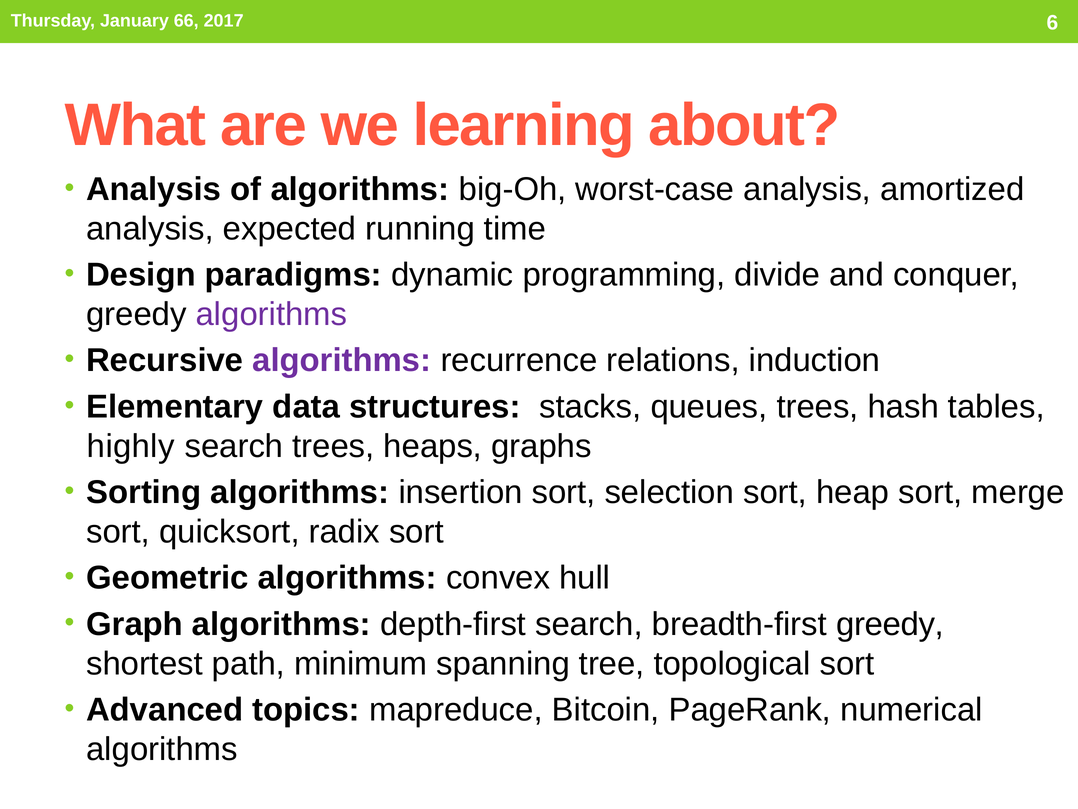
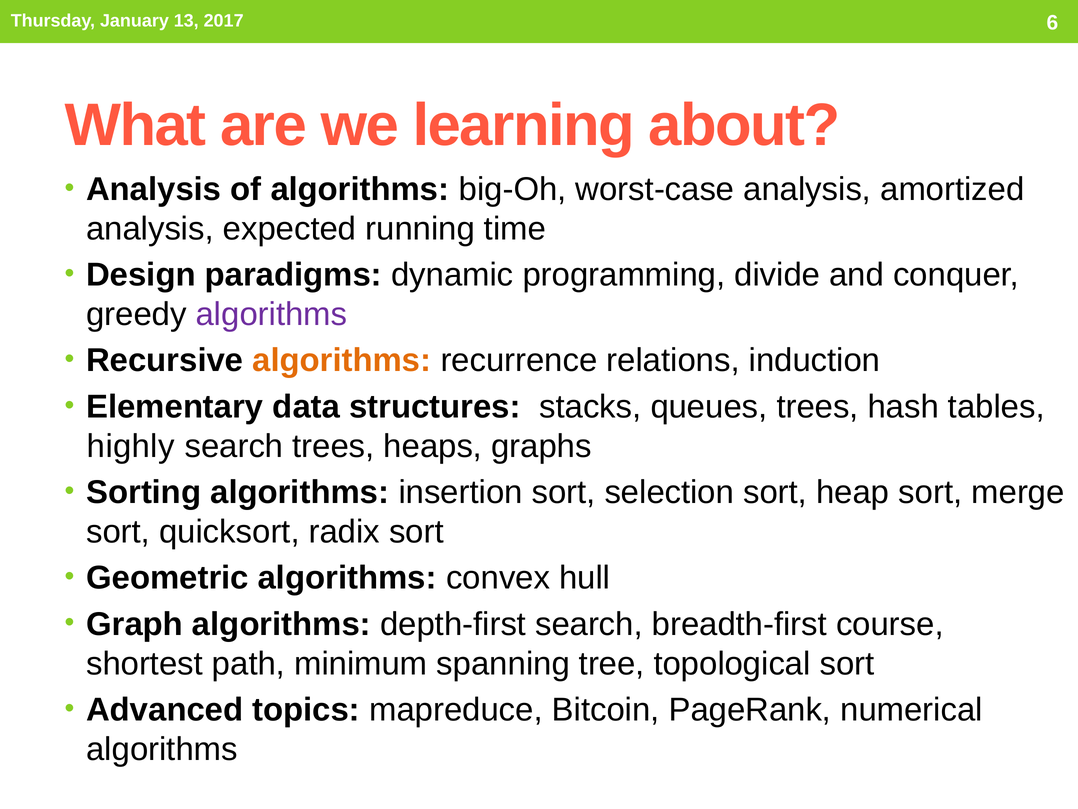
66: 66 -> 13 (186, 21)
algorithms colour: purple -> orange (342, 360)
breadth-first greedy: greedy -> course (890, 624)
